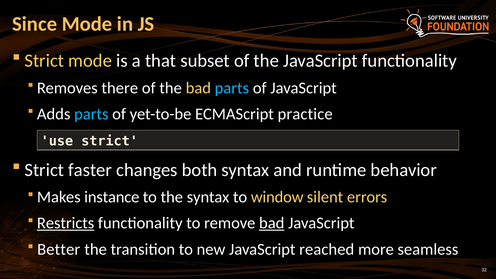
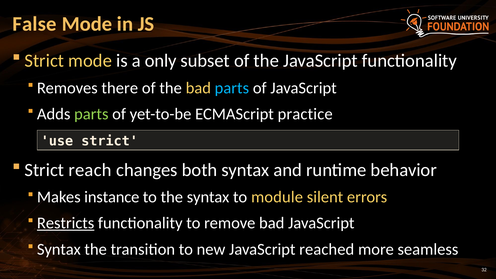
Since: Since -> False (34, 24)
that: that -> only (161, 61)
parts colour: light blue -> light green (91, 114)
faster: faster -> reach (90, 170)
window: window -> module (277, 197)
bad underline: present -> none (272, 223)
Better: Better -> Syntax (59, 249)
